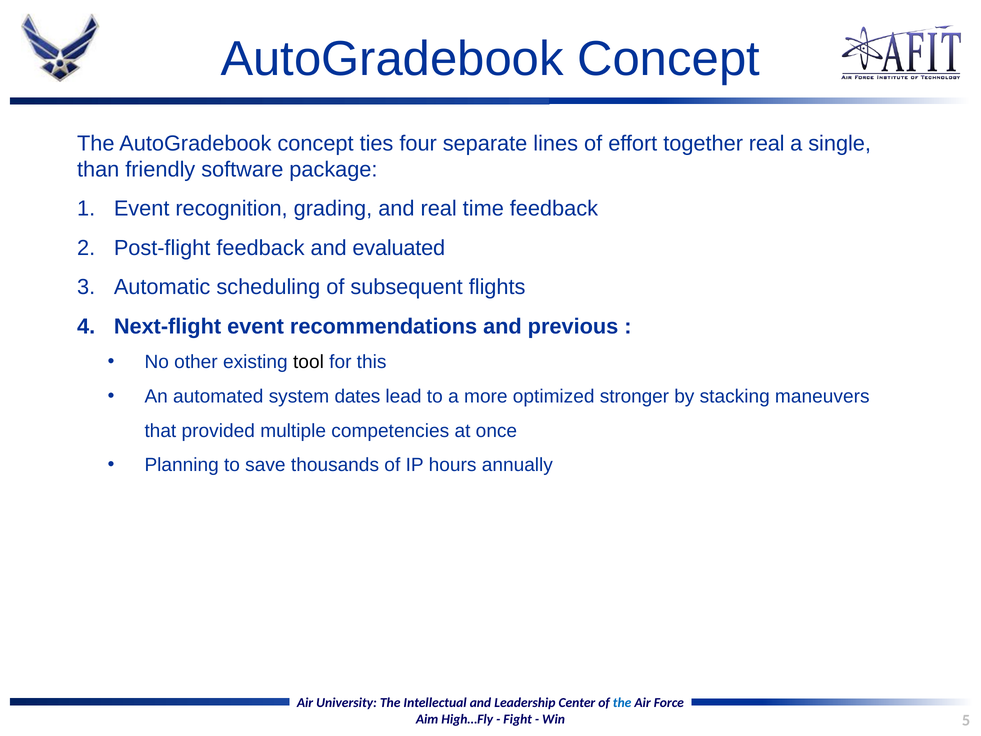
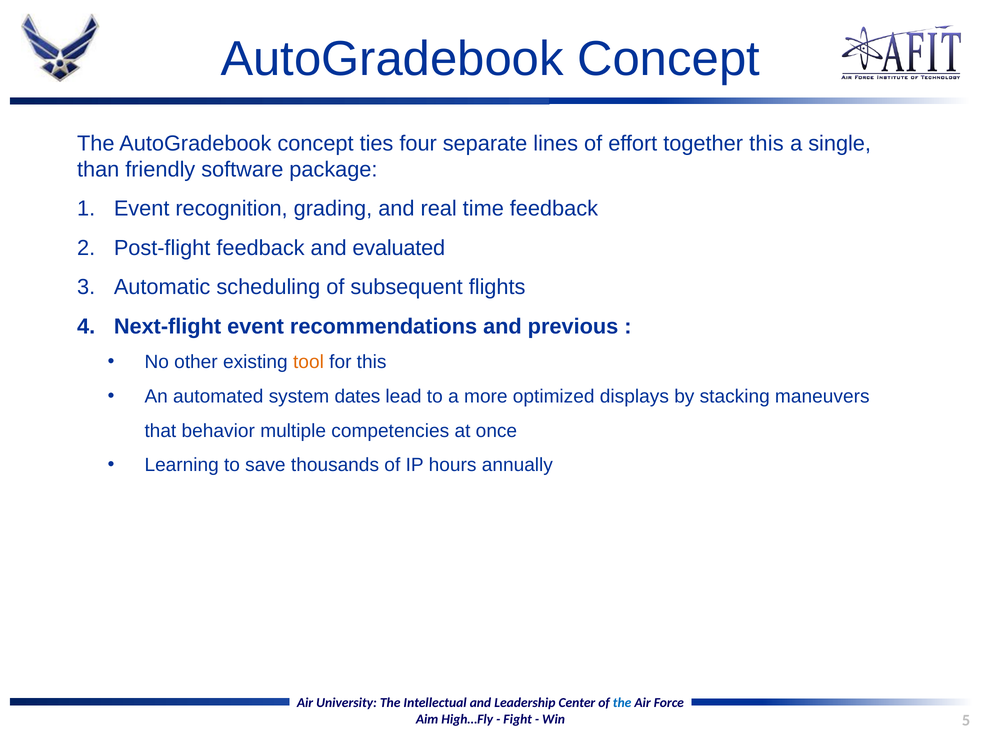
together real: real -> this (766, 143)
tool colour: black -> orange (308, 362)
stronger: stronger -> displays (634, 396)
provided: provided -> behavior (218, 431)
Planning: Planning -> Learning (182, 465)
